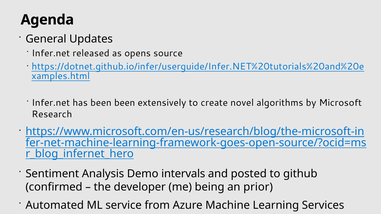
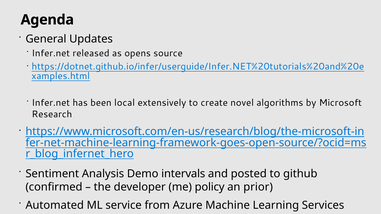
been been: been -> local (125, 103)
being: being -> policy (210, 187)
